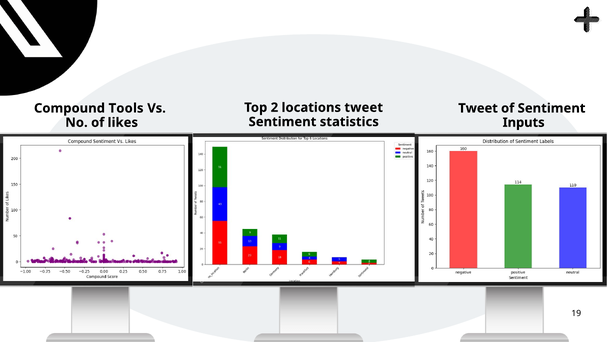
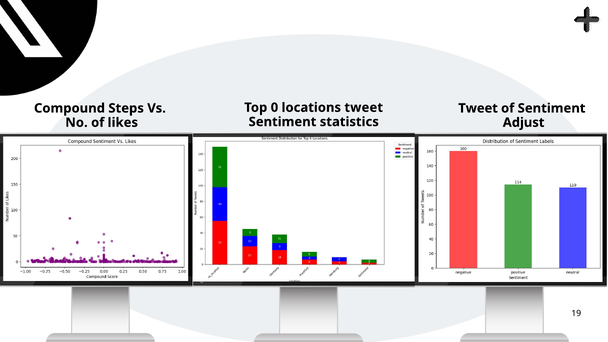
2: 2 -> 0 (274, 108)
Tools: Tools -> Steps (126, 108)
Inputs: Inputs -> Adjust (524, 123)
